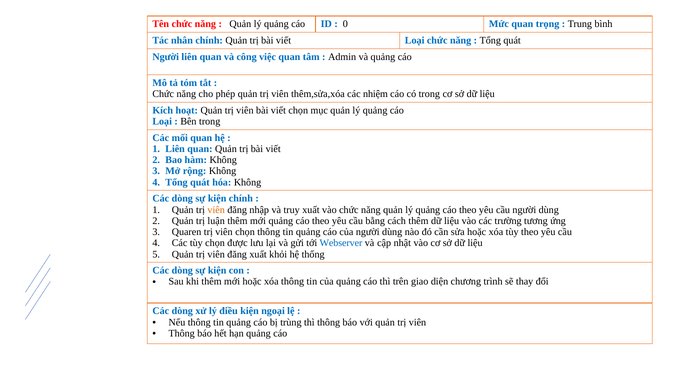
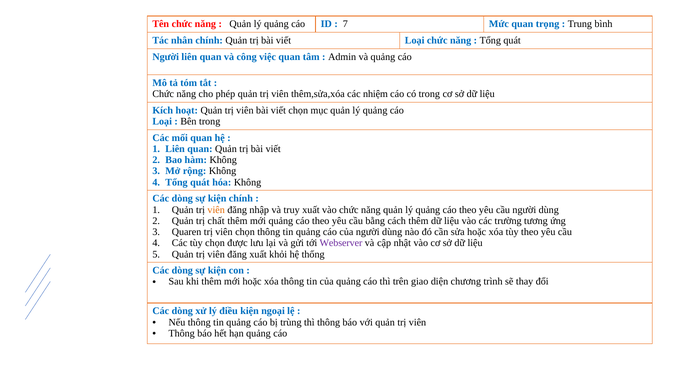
0: 0 -> 7 (345, 24)
luận: luận -> chất (216, 221)
Webserver colour: blue -> purple (341, 243)
